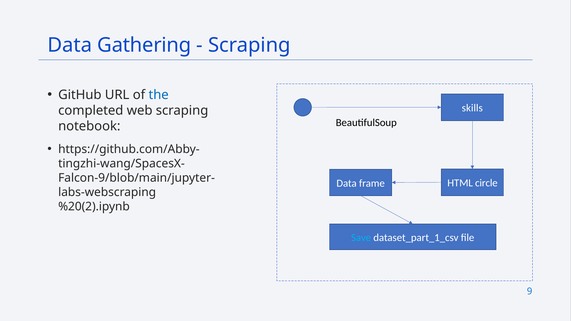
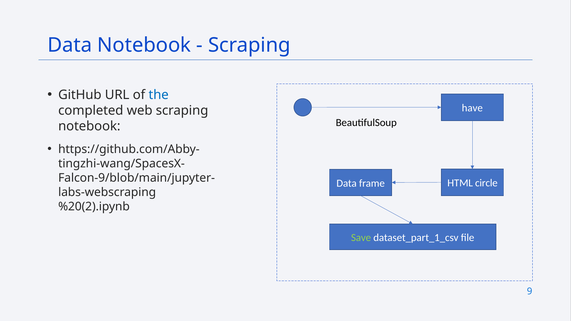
Data Gathering: Gathering -> Notebook (144, 45)
skills: skills -> have (472, 108)
Save colour: light blue -> light green (361, 238)
